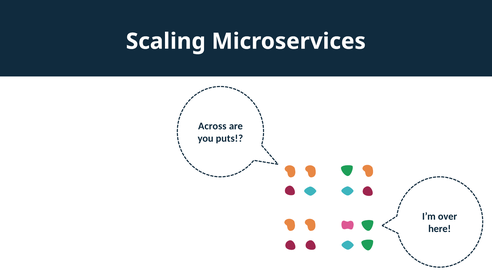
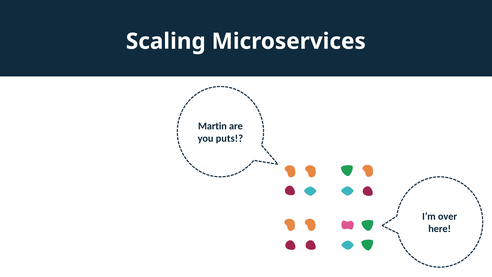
Across: Across -> Martin (212, 126)
